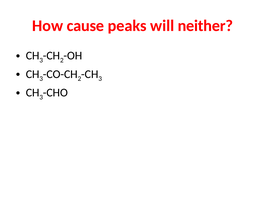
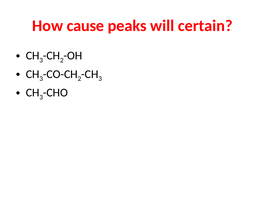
neither: neither -> certain (205, 26)
